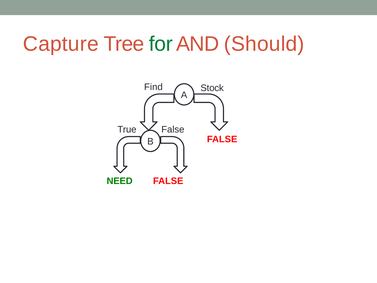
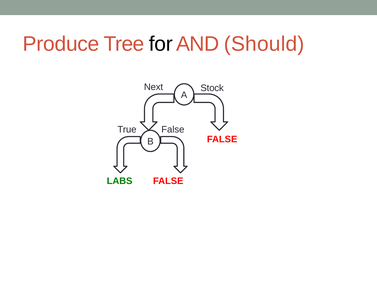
Capture: Capture -> Produce (61, 44)
for colour: green -> black (161, 44)
Find: Find -> Next (154, 87)
NEED: NEED -> LABS (120, 181)
